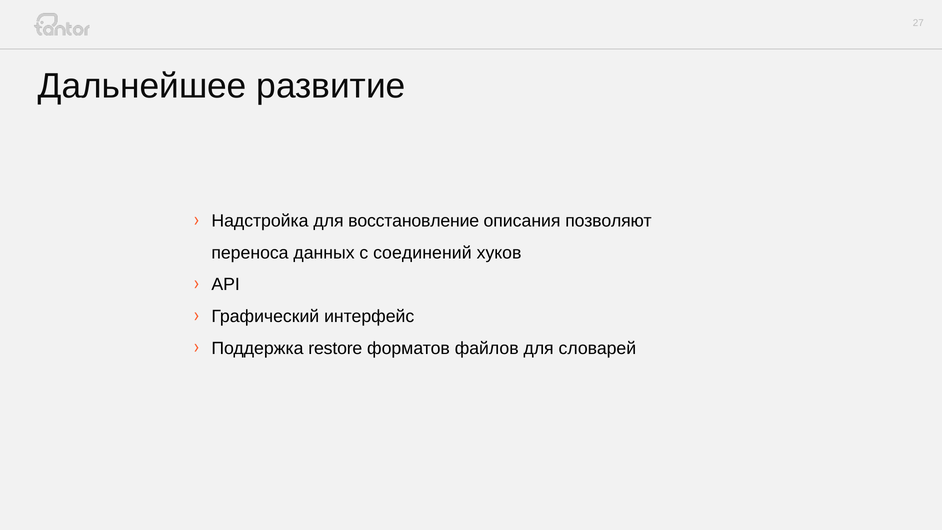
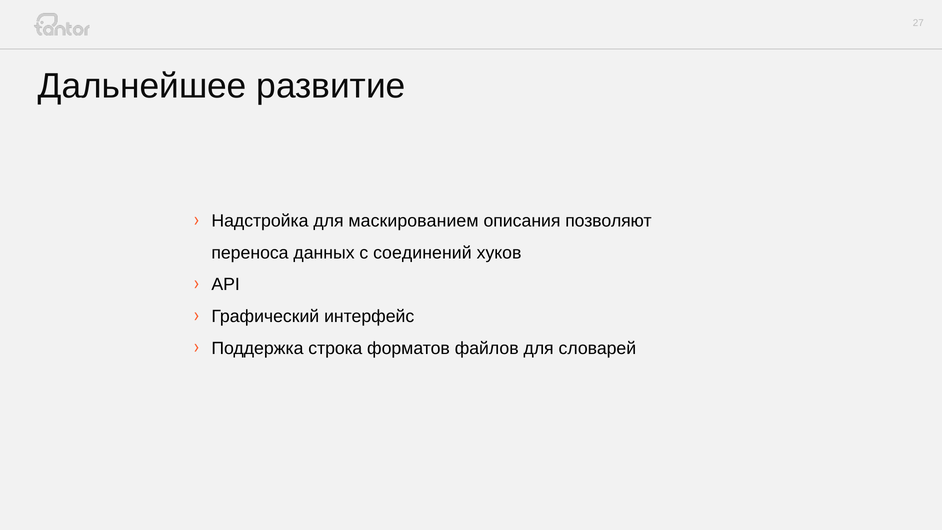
восстановление: восстановление -> маскированием (414, 221)
restore: restore -> строка (335, 348)
